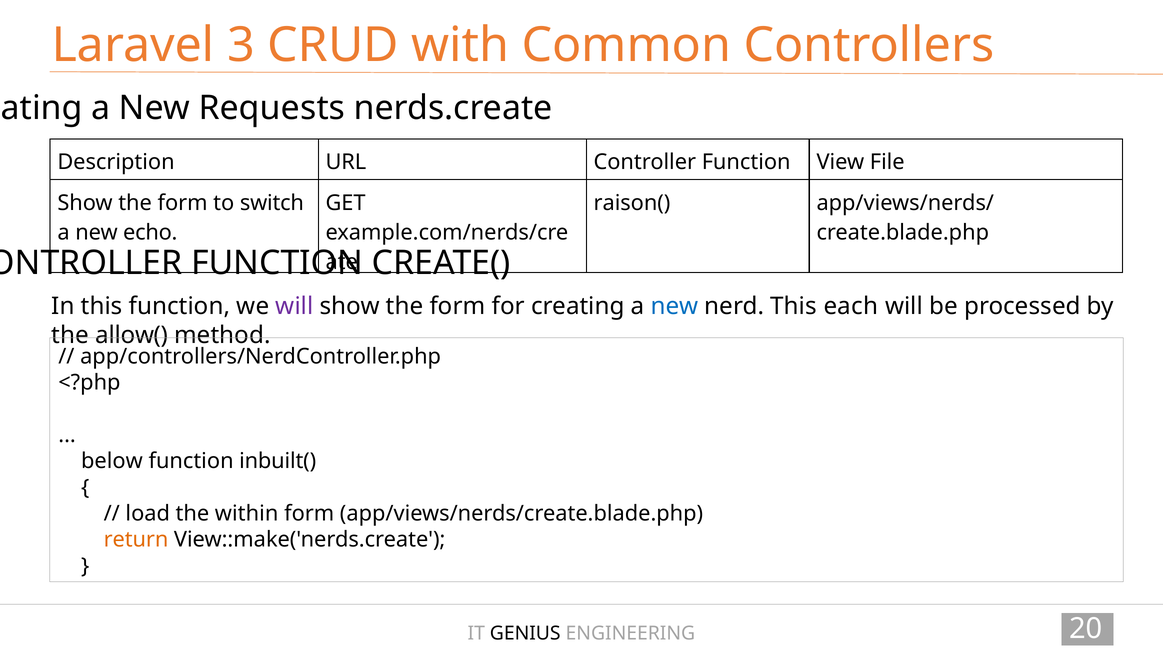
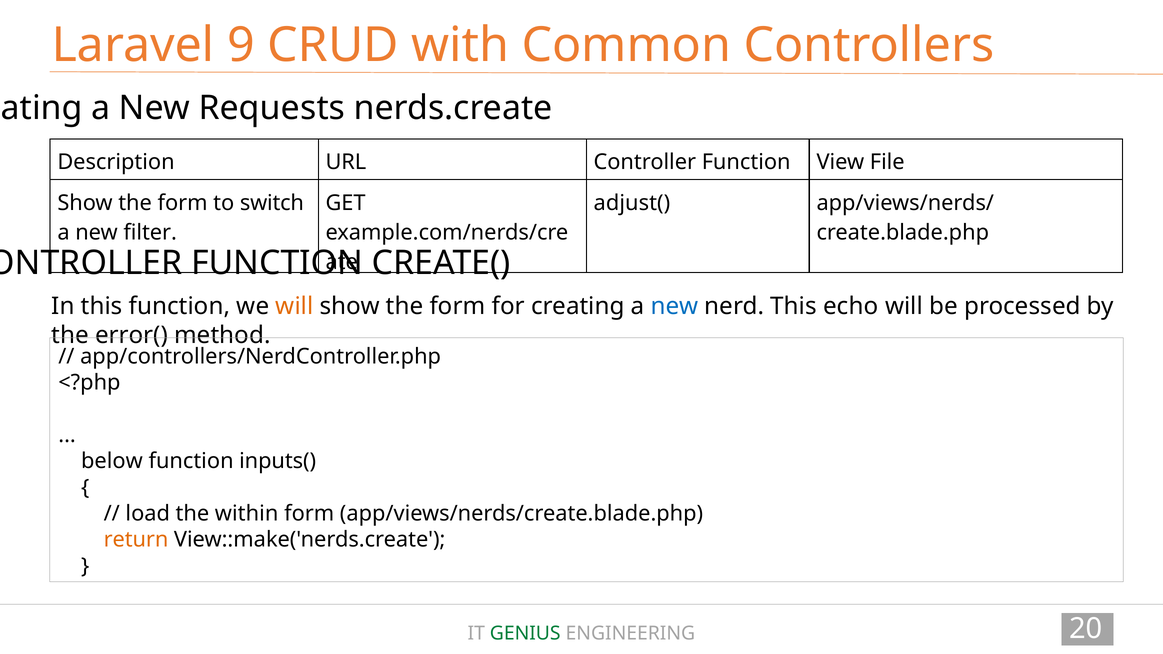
3: 3 -> 9 (241, 45)
raison(: raison( -> adjust( (632, 203)
echo: echo -> filter (150, 233)
will colour: purple -> orange (294, 306)
each: each -> echo (851, 306)
allow(: allow( -> error( (132, 335)
inbuilt(: inbuilt( -> inputs( (278, 461)
GENIUS colour: black -> green (525, 634)
